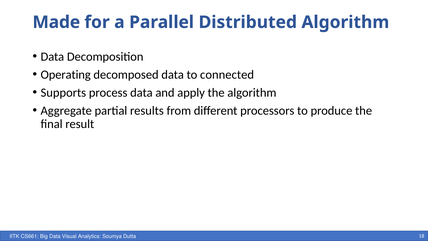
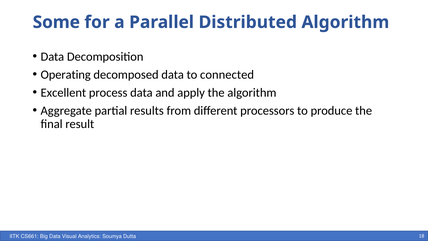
Made: Made -> Some (56, 22)
Supports: Supports -> Excellent (63, 92)
